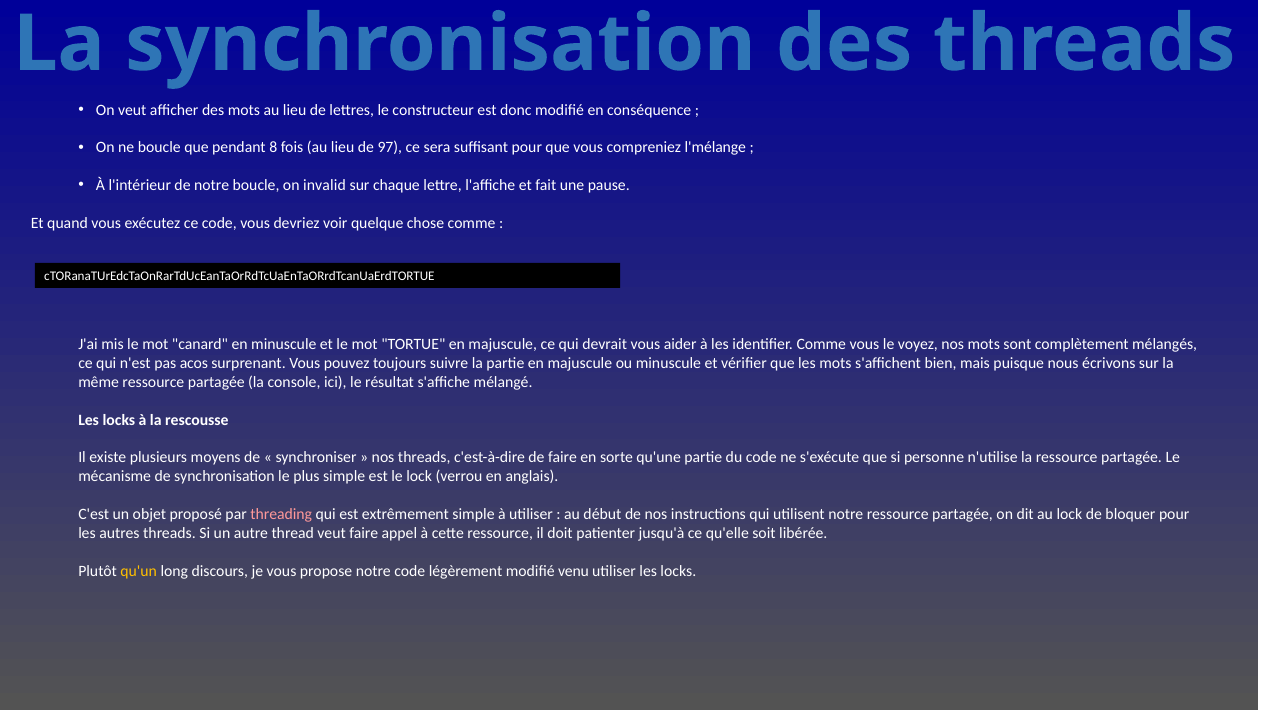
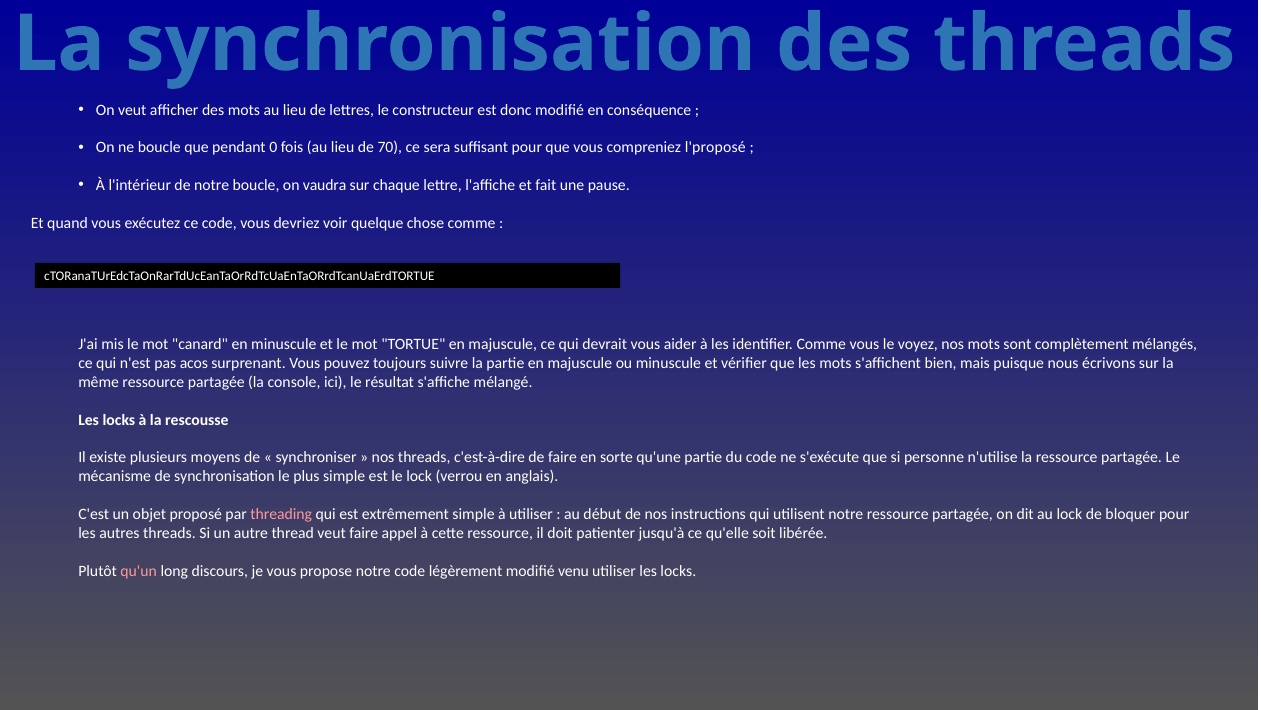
8: 8 -> 0 (273, 148)
97: 97 -> 70 (390, 148)
l'mélange: l'mélange -> l'proposé (715, 148)
invalid: invalid -> vaudra (325, 185)
qu'un colour: yellow -> pink (139, 571)
